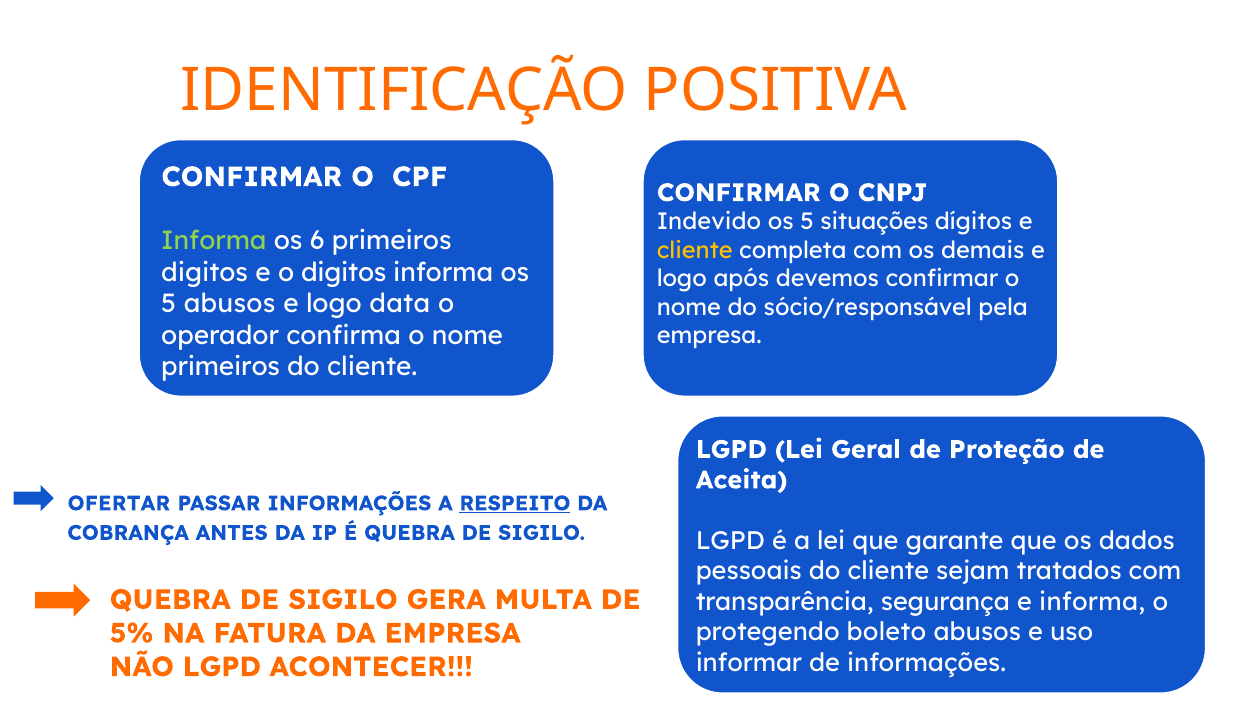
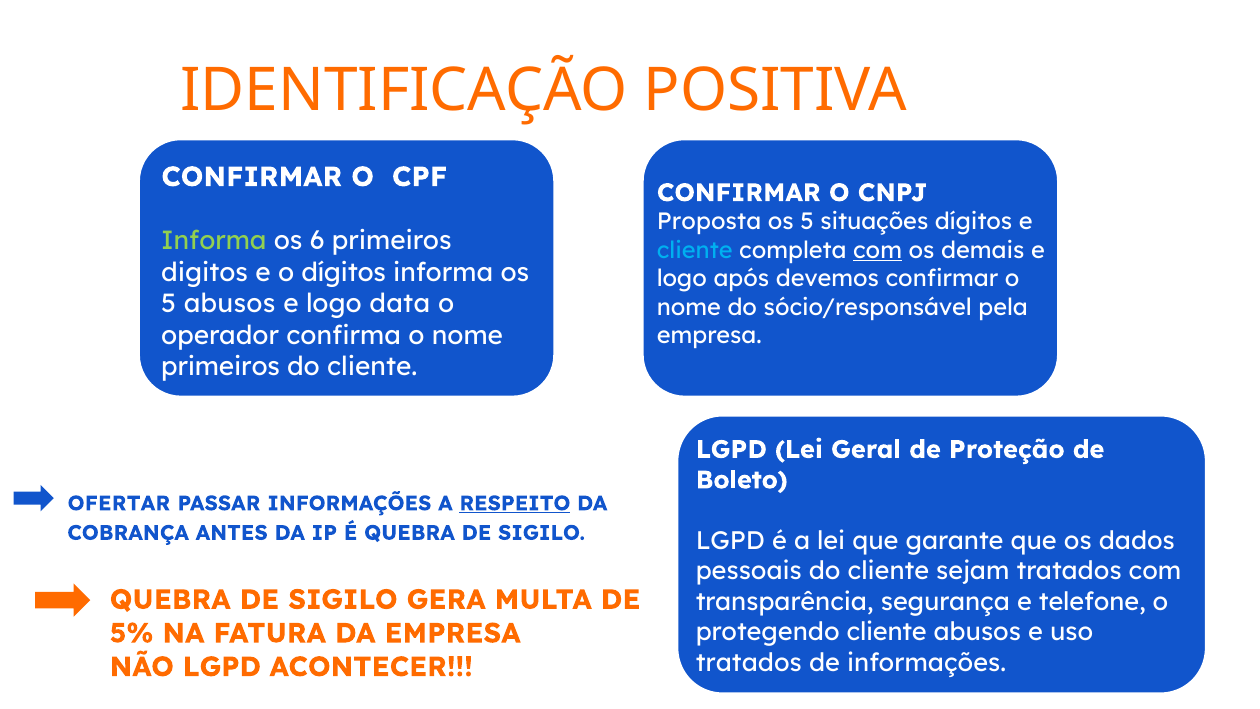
Indevido: Indevido -> Proposta (709, 222)
cliente colour: yellow -> light blue (695, 250)
com underline: none -> present (878, 250)
o digitos: digitos -> dígitos (344, 272)
Aceita: Aceita -> Boleto (742, 480)
e informa: informa -> telefone (1092, 602)
protegendo boleto: boleto -> cliente (887, 632)
informar: informar -> tratados (749, 663)
